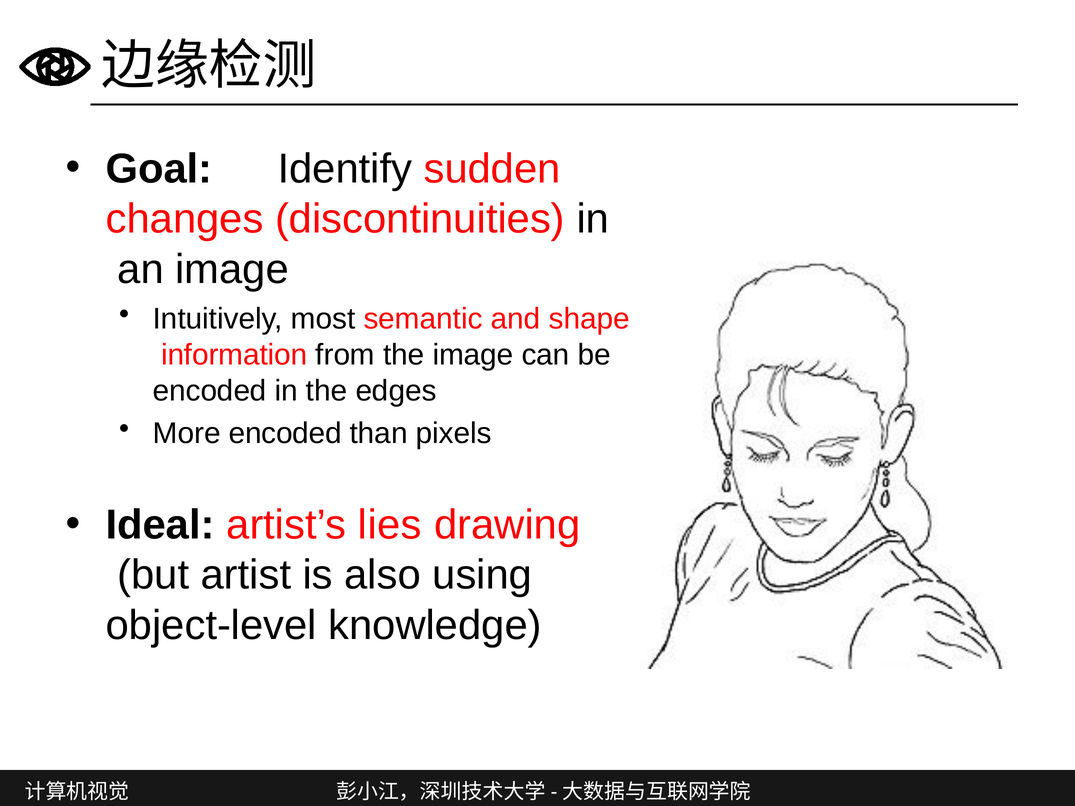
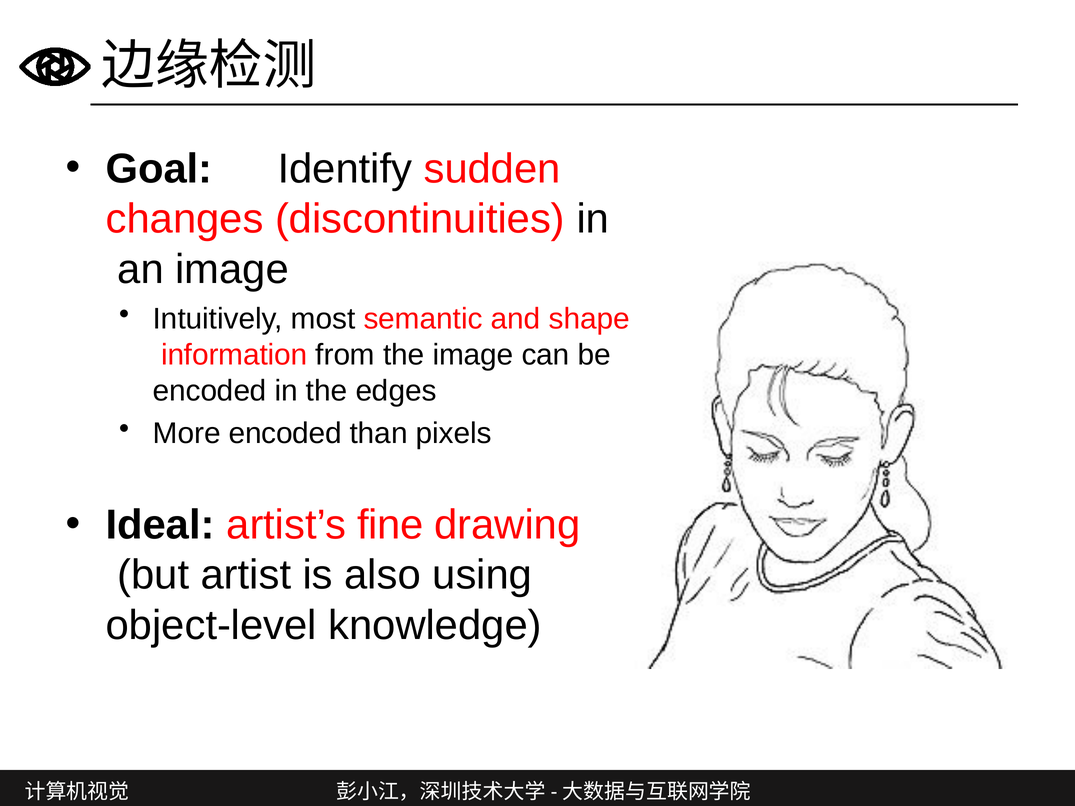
lies: lies -> fine (390, 525)
